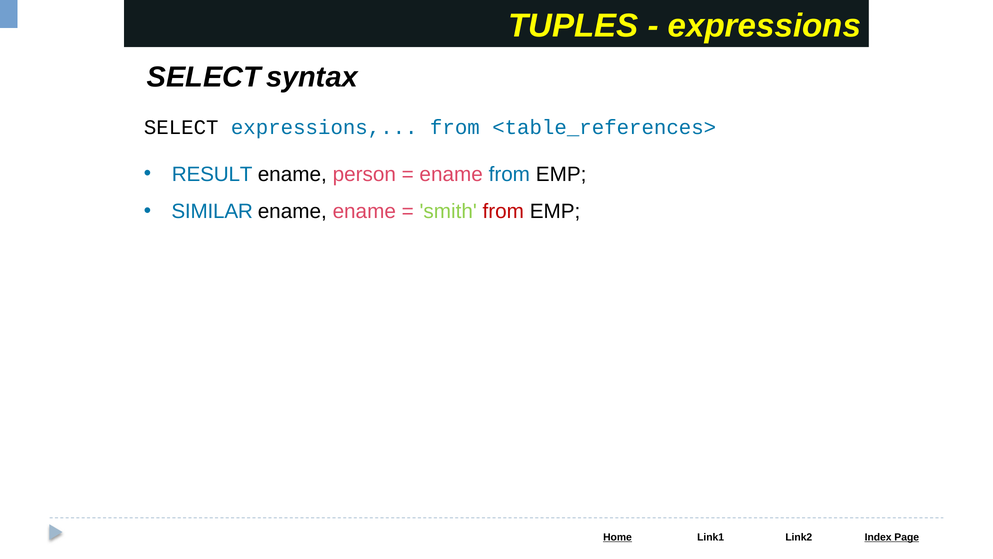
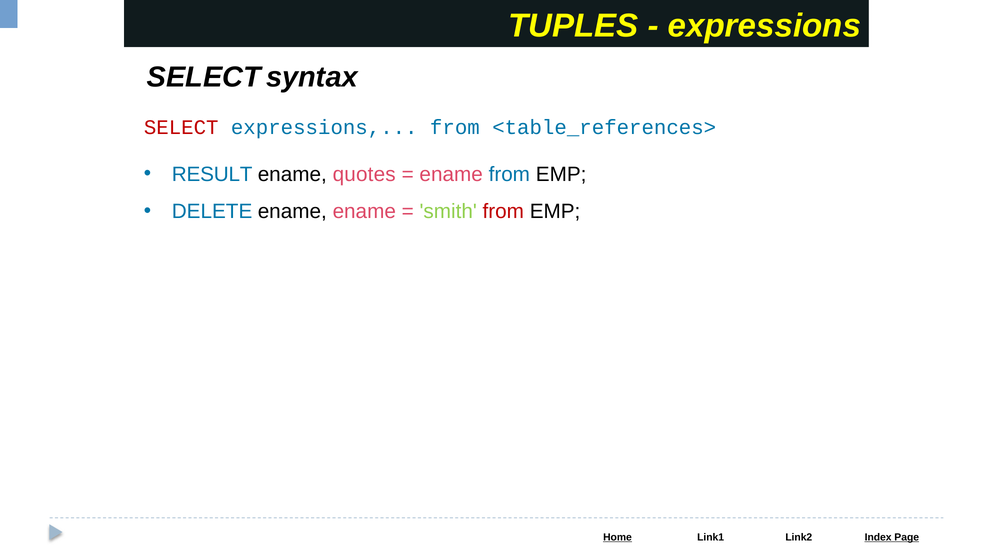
SELECT colour: black -> red (181, 127)
person: person -> quotes (364, 174)
SIMILAR: SIMILAR -> DELETE (212, 211)
